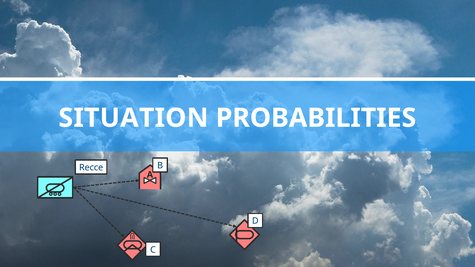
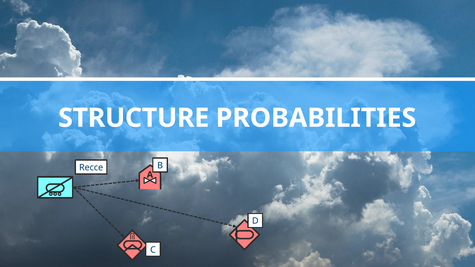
SITUATION: SITUATION -> STRUCTURE (134, 118)
